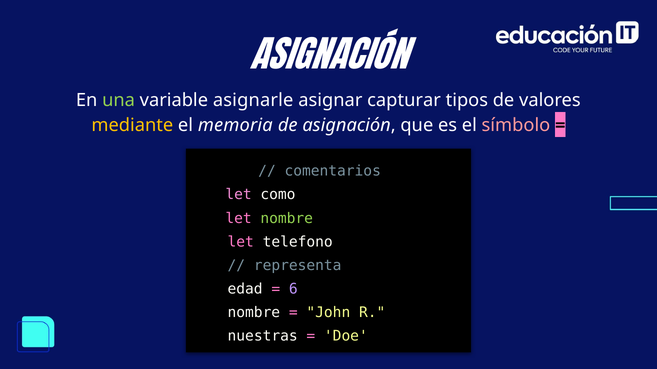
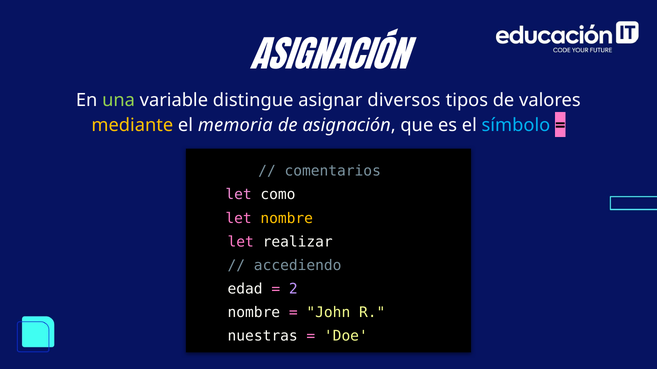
asignarle: asignarle -> distingue (253, 100)
capturar: capturar -> diversos (404, 100)
símbolo colour: pink -> light blue (516, 126)
nombre colour: light green -> yellow (287, 219)
telefono: telefono -> realizar (298, 242)
representa: representa -> accediendo (298, 266)
6: 6 -> 2 (293, 289)
